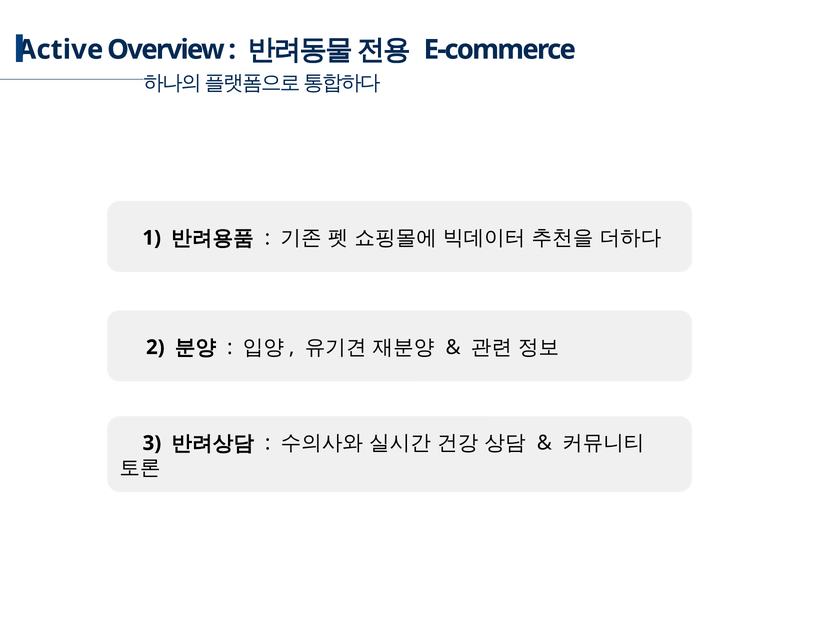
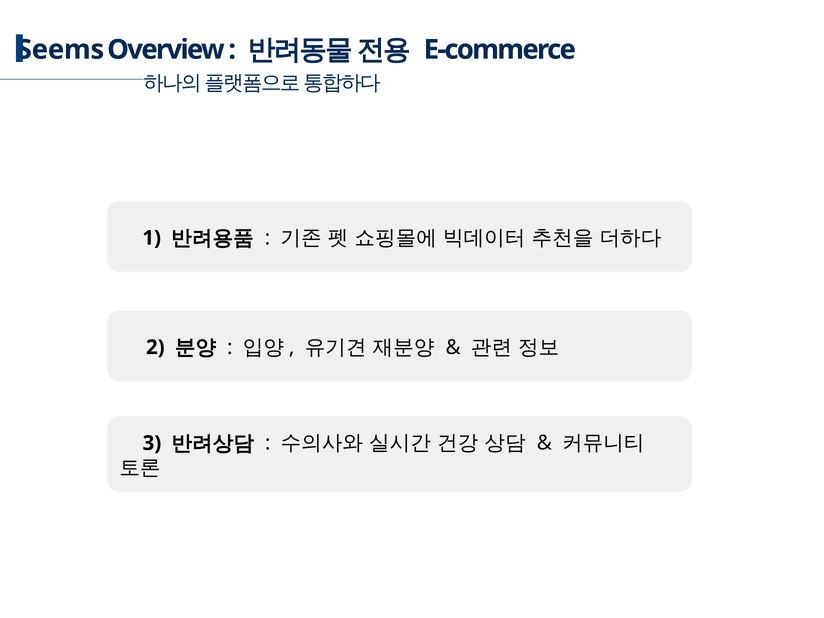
Active: Active -> Seems (61, 50)
